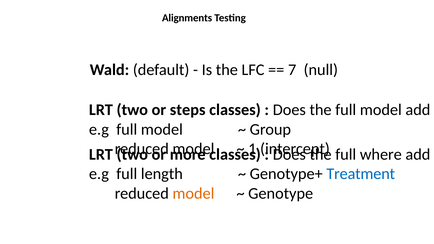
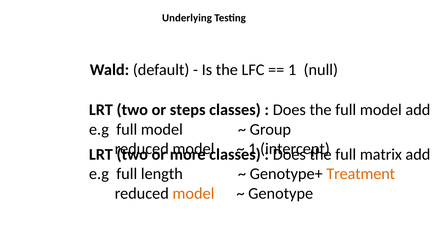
Alignments: Alignments -> Underlying (187, 18)
7: 7 -> 1 (292, 70)
where: where -> matrix (381, 154)
Treatment colour: blue -> orange (361, 174)
